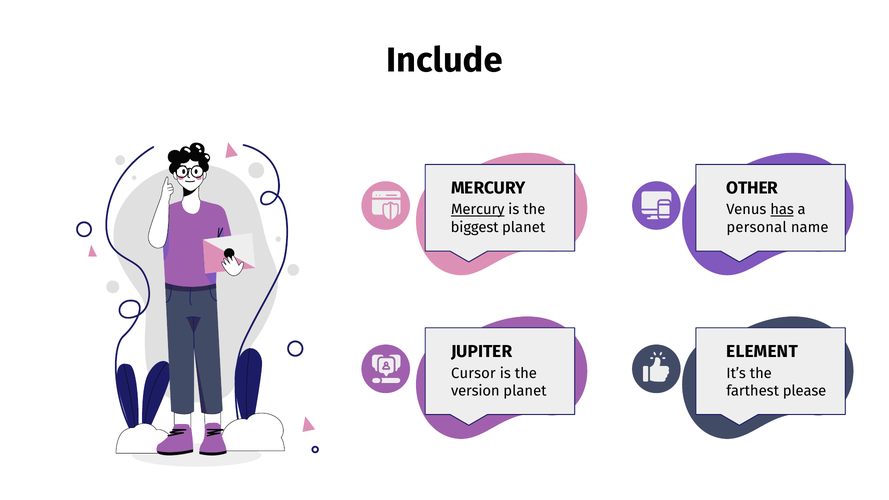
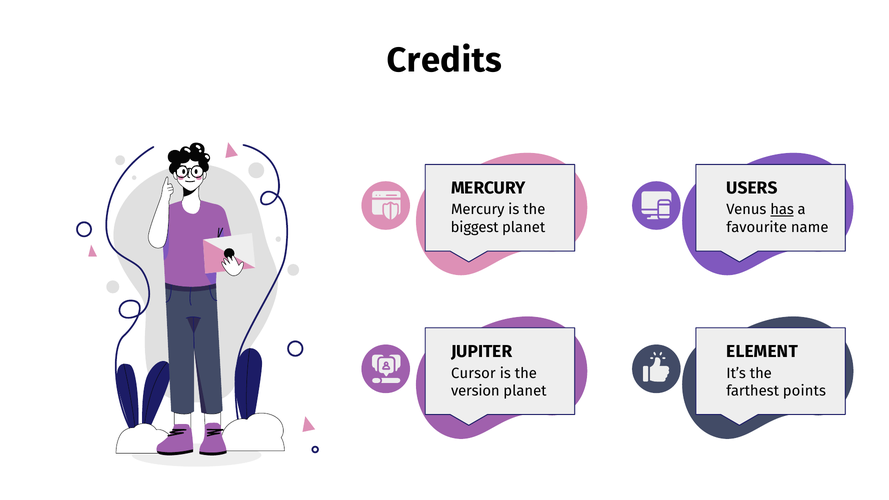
Include: Include -> Credits (444, 61)
OTHER: OTHER -> USERS (752, 188)
Mercury underline: present -> none (478, 210)
personal: personal -> favourite (757, 227)
please: please -> points (804, 391)
